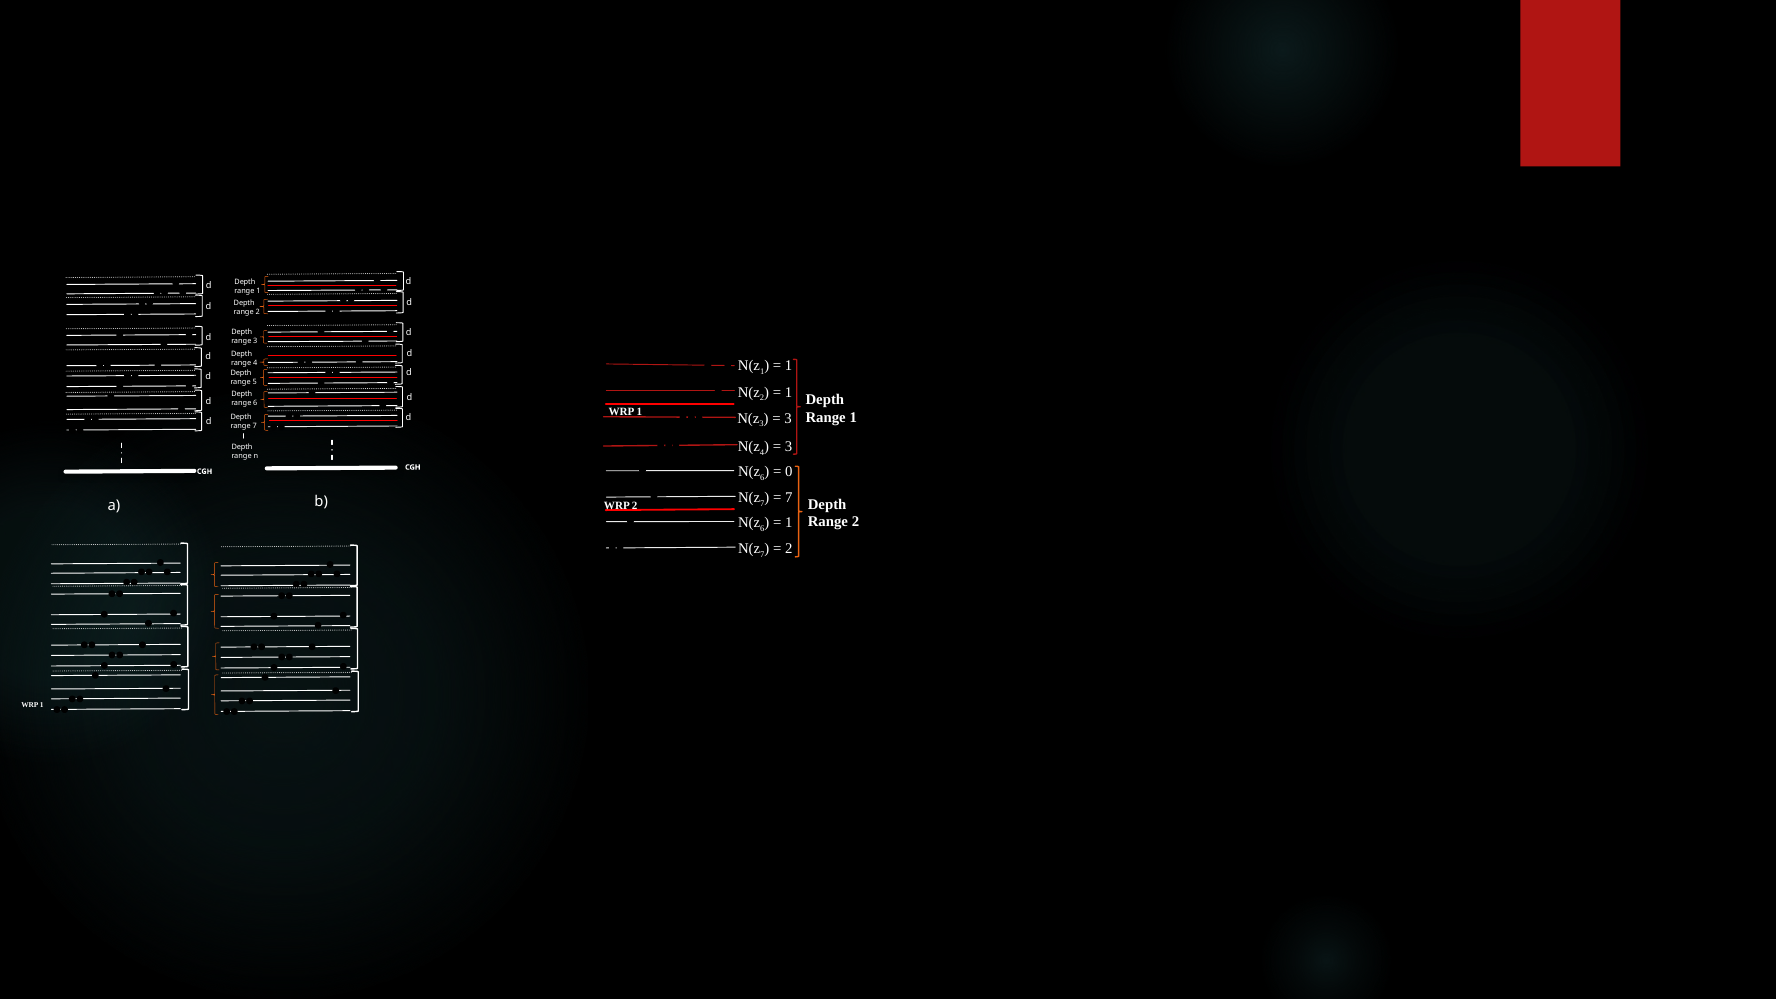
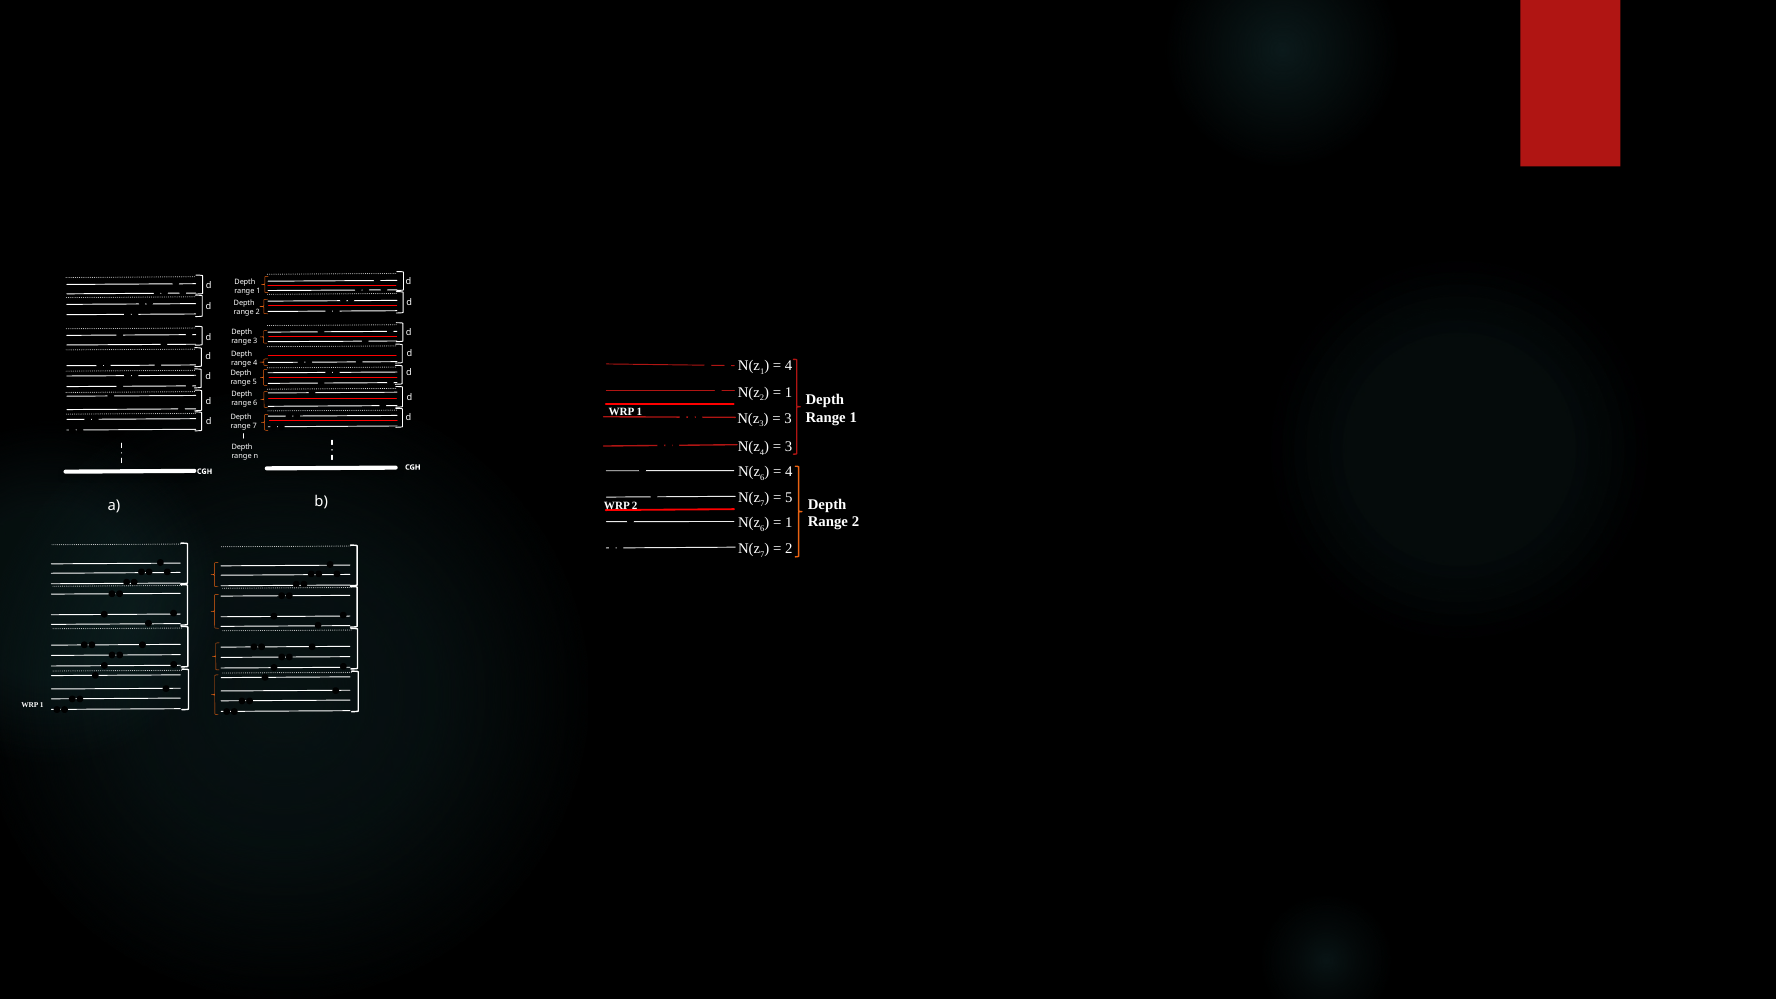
1: 1 -> 4 (789, 366)
0: 0 -> 4 (789, 472)
7: 7 -> 5 (789, 498)
